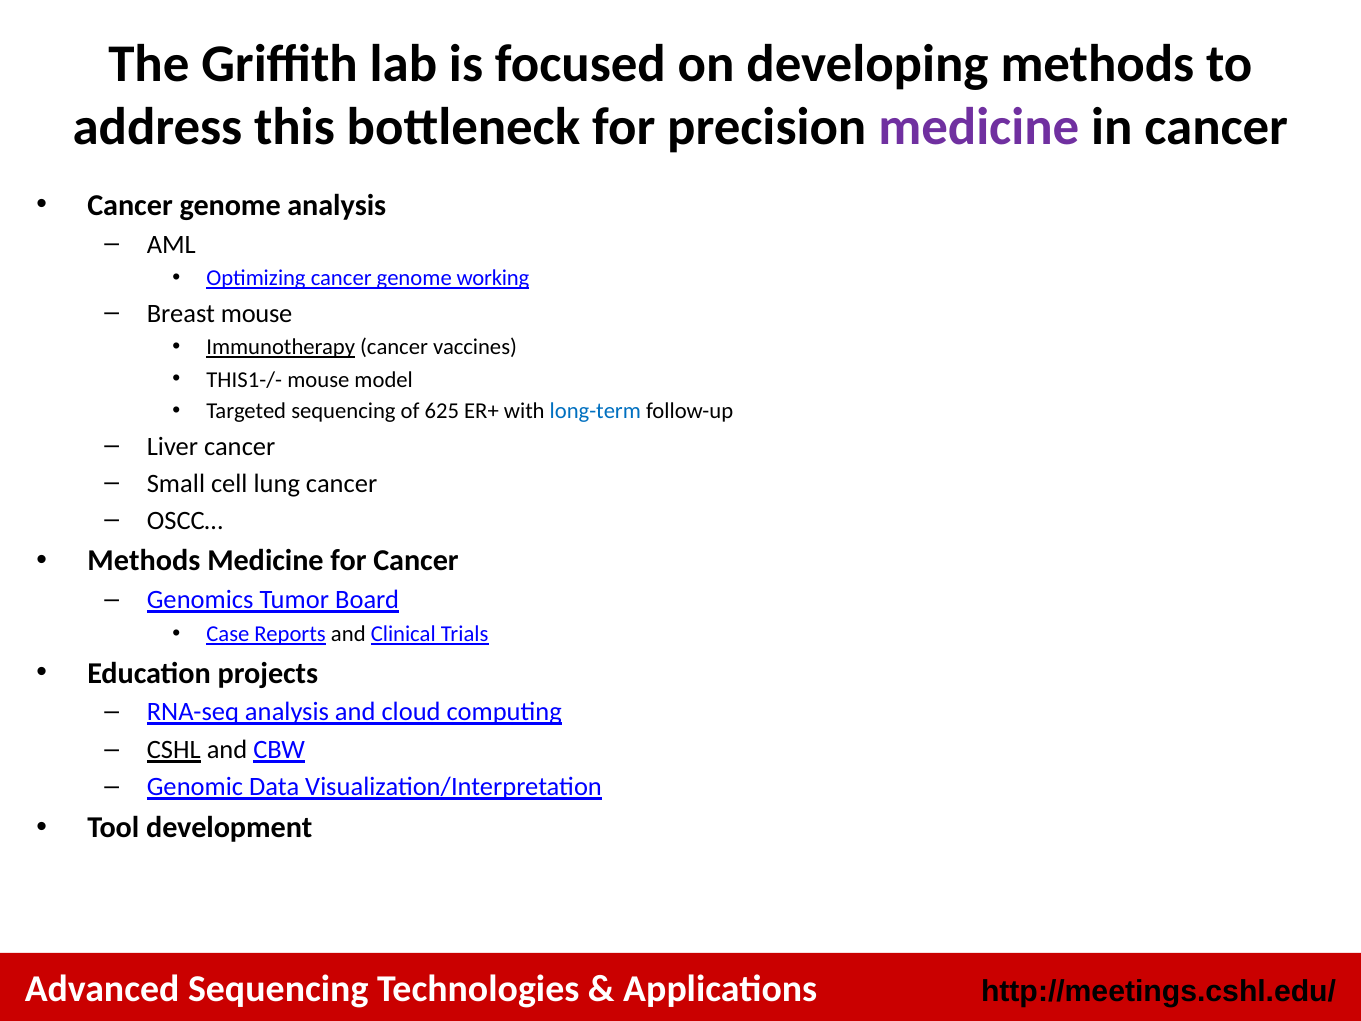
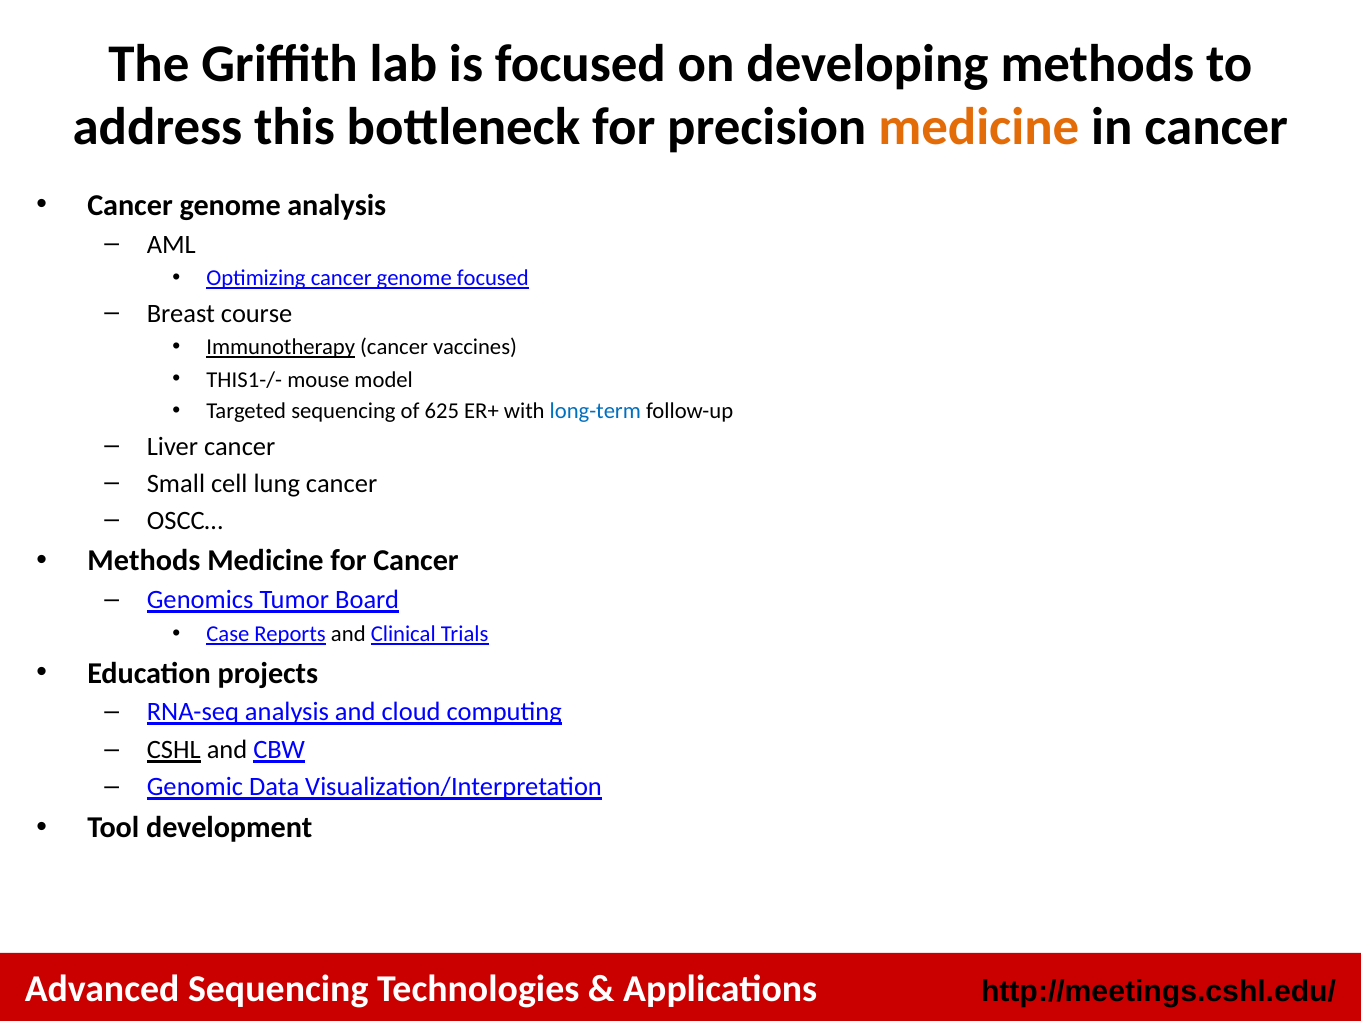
medicine colour: purple -> orange (979, 127)
genome working: working -> focused (493, 278)
Breast mouse: mouse -> course (257, 314)
